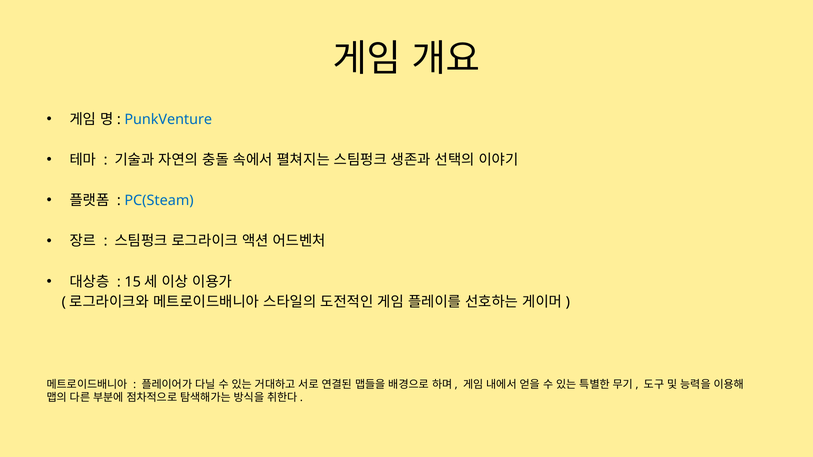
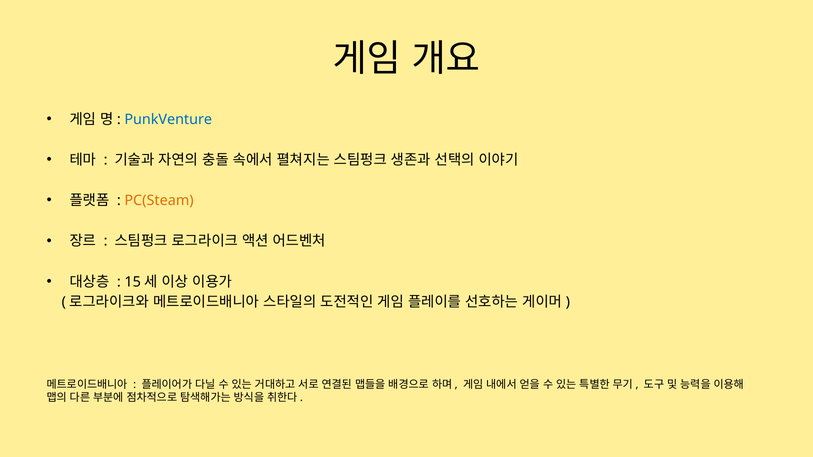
PC(Steam colour: blue -> orange (159, 201)
